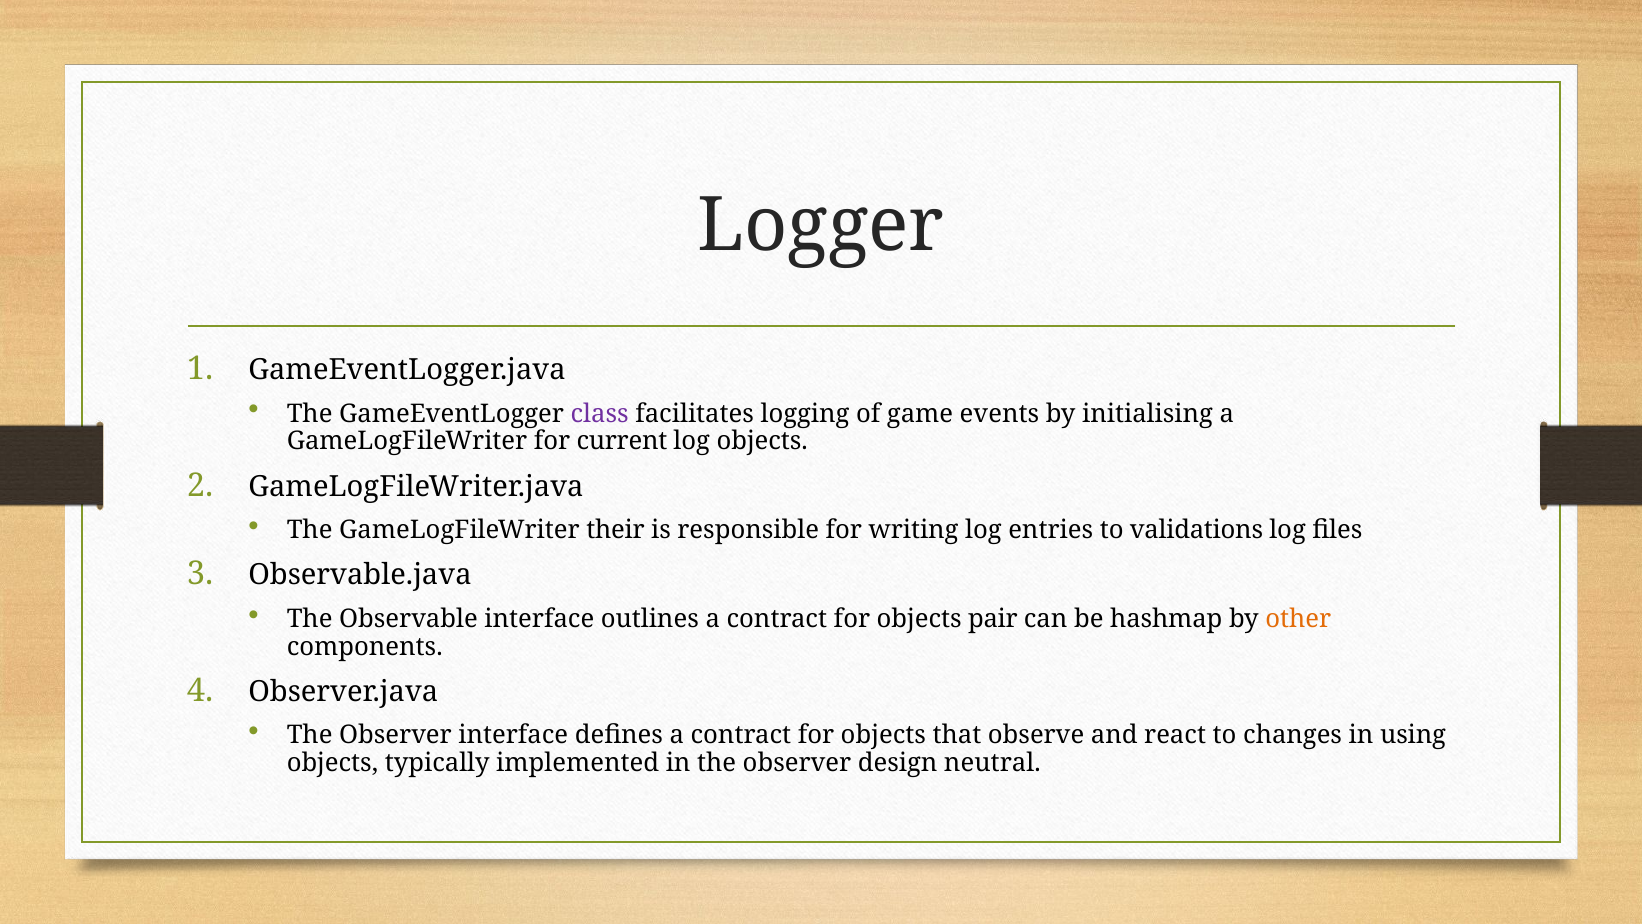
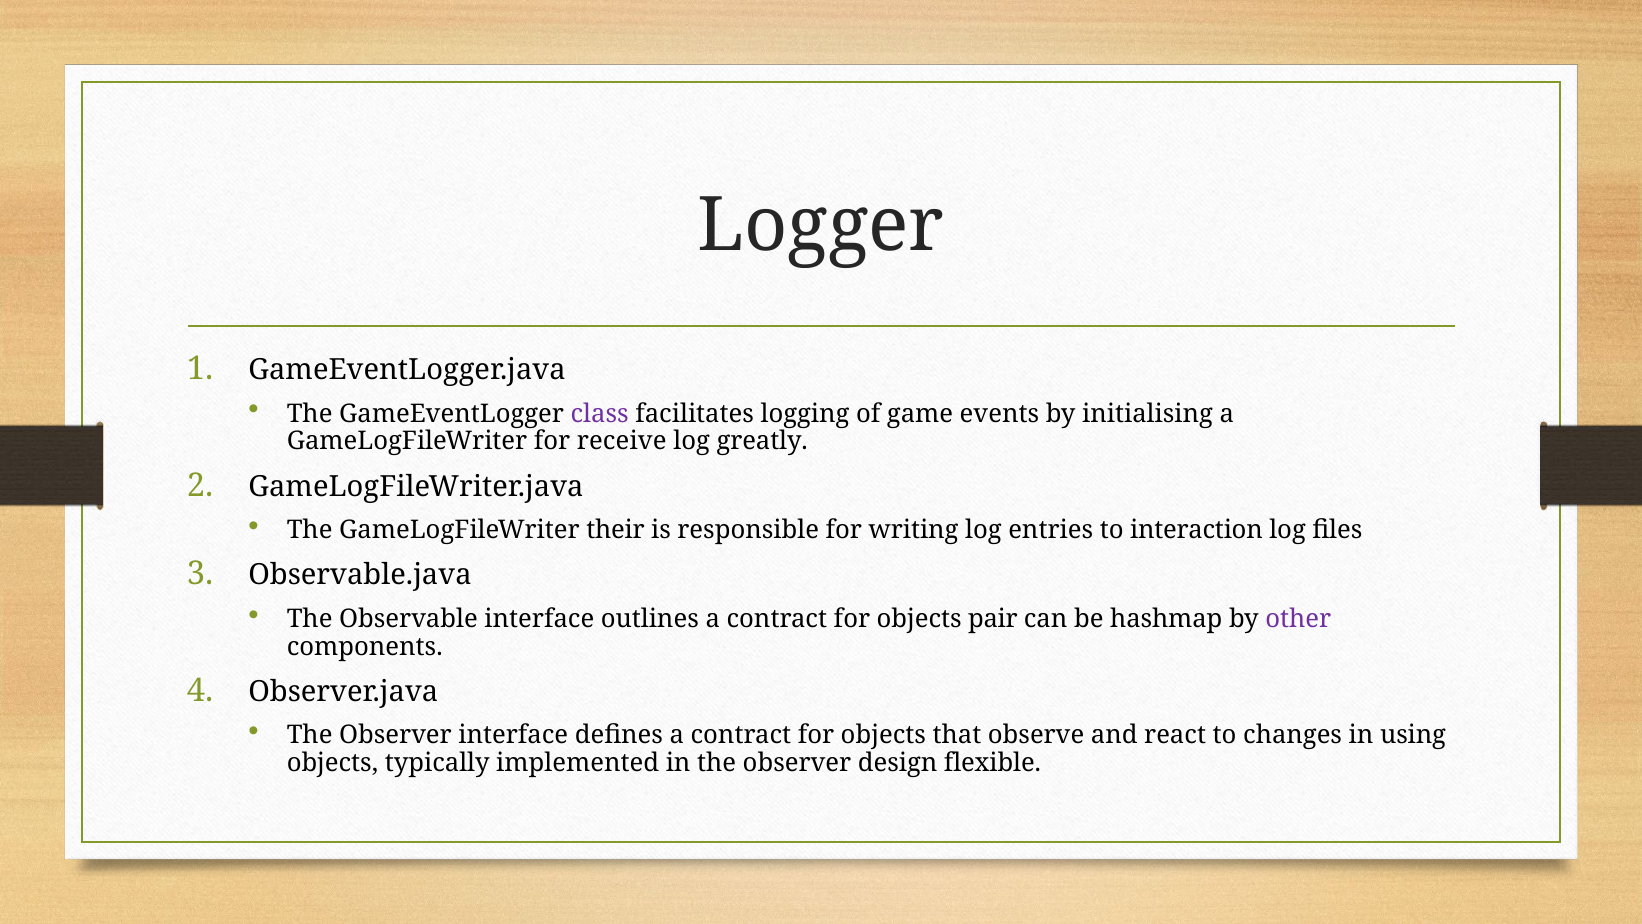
current: current -> receive (622, 441)
log objects: objects -> greatly (762, 441)
validations: validations -> interaction (1196, 530)
other colour: orange -> purple (1298, 619)
neutral: neutral -> flexible (992, 763)
